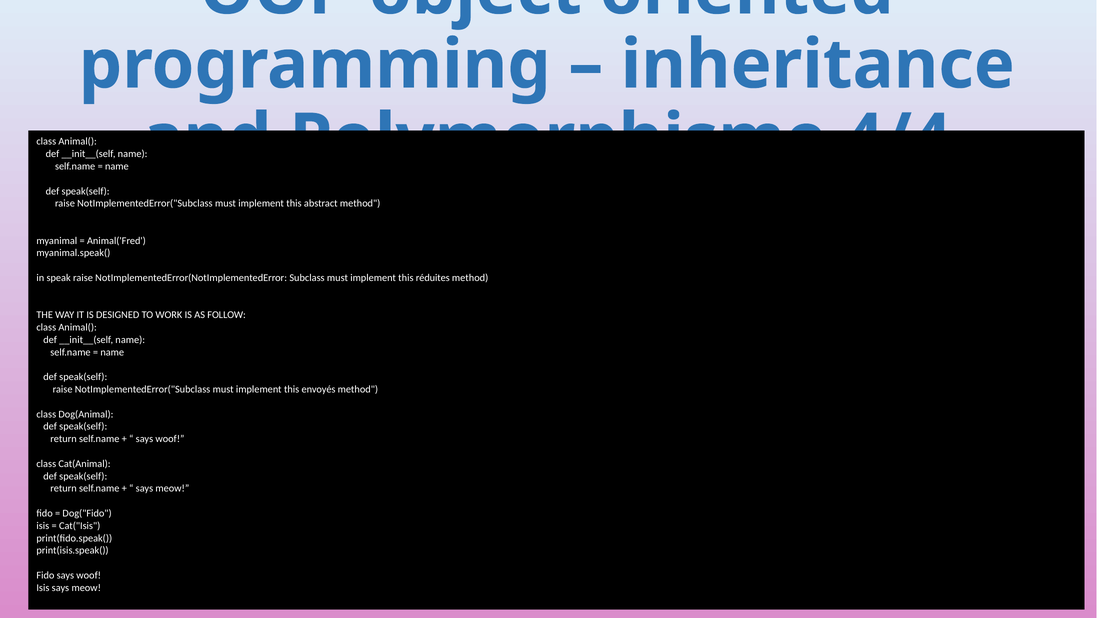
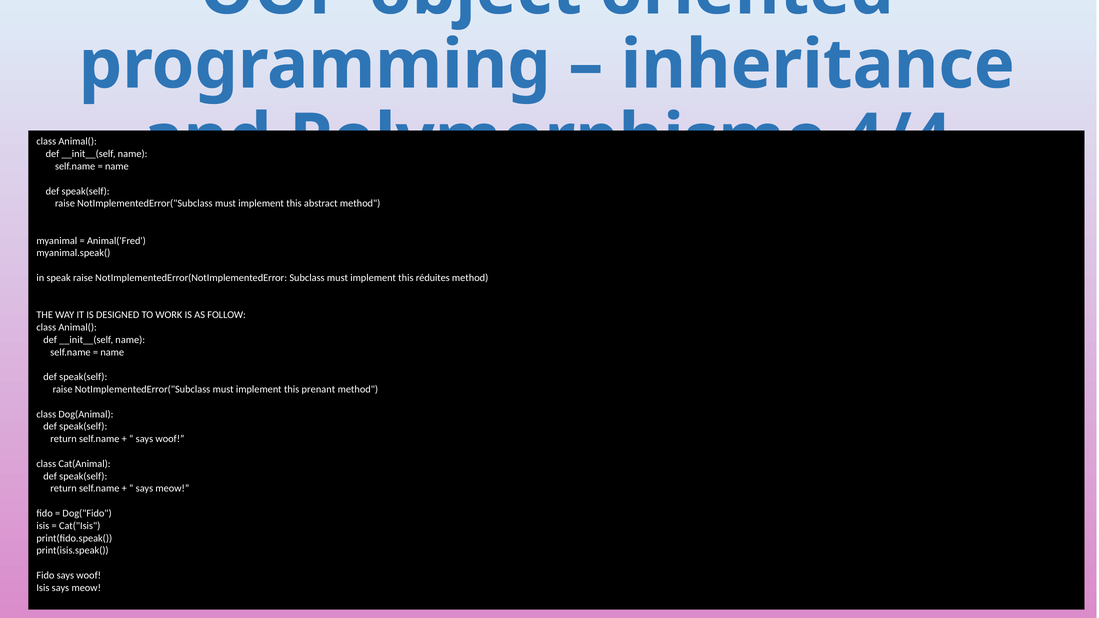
envoyés: envoyés -> prenant (318, 390)
